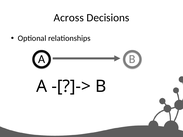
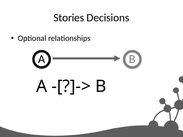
Across: Across -> Stories (69, 18)
